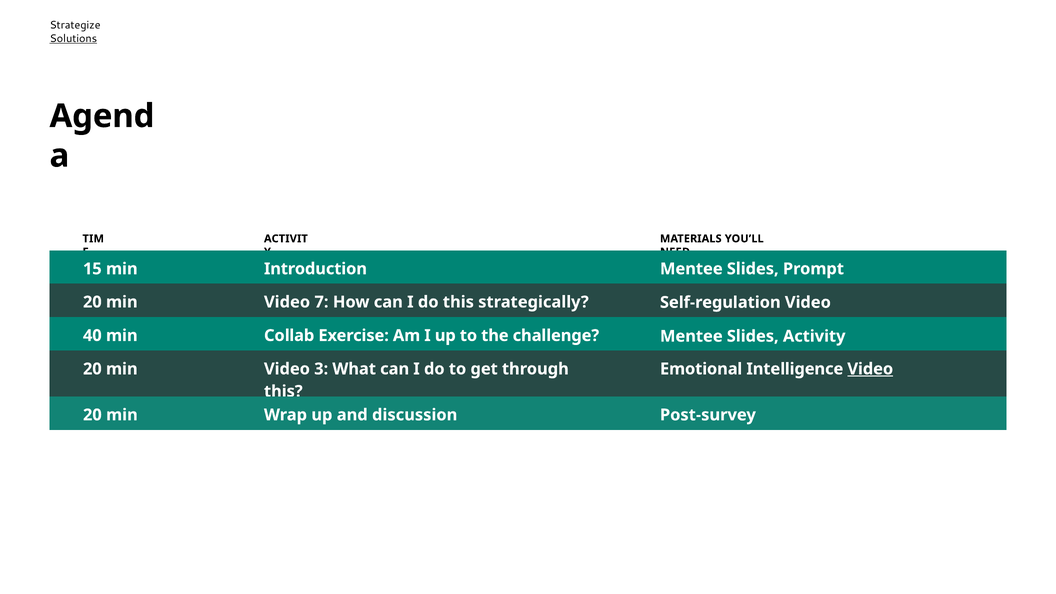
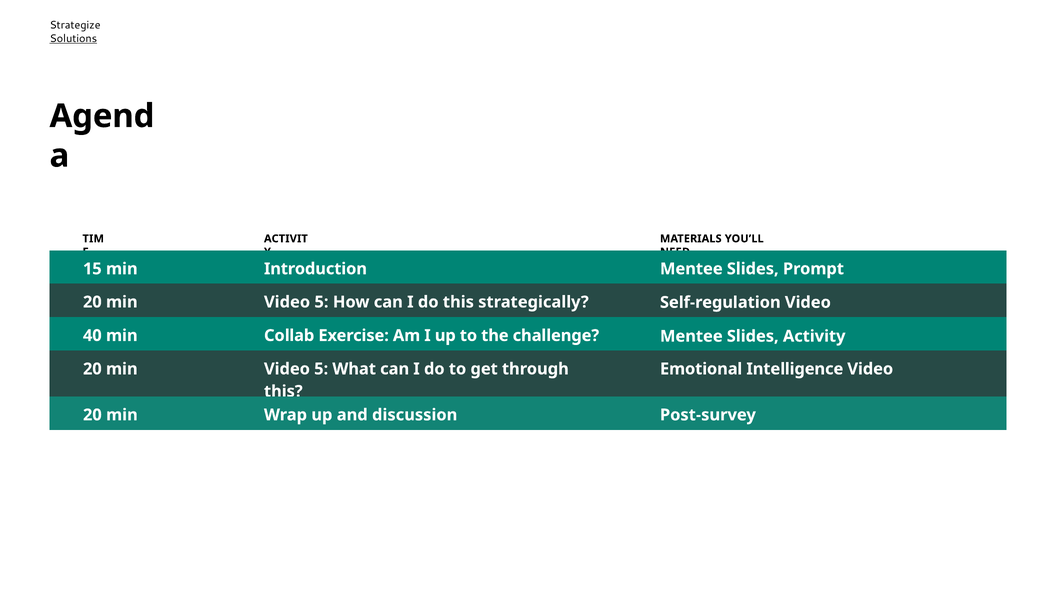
7: 7 -> 5 (321, 302)
3: 3 -> 5 (321, 369)
Video underline: present -> none (870, 369)
